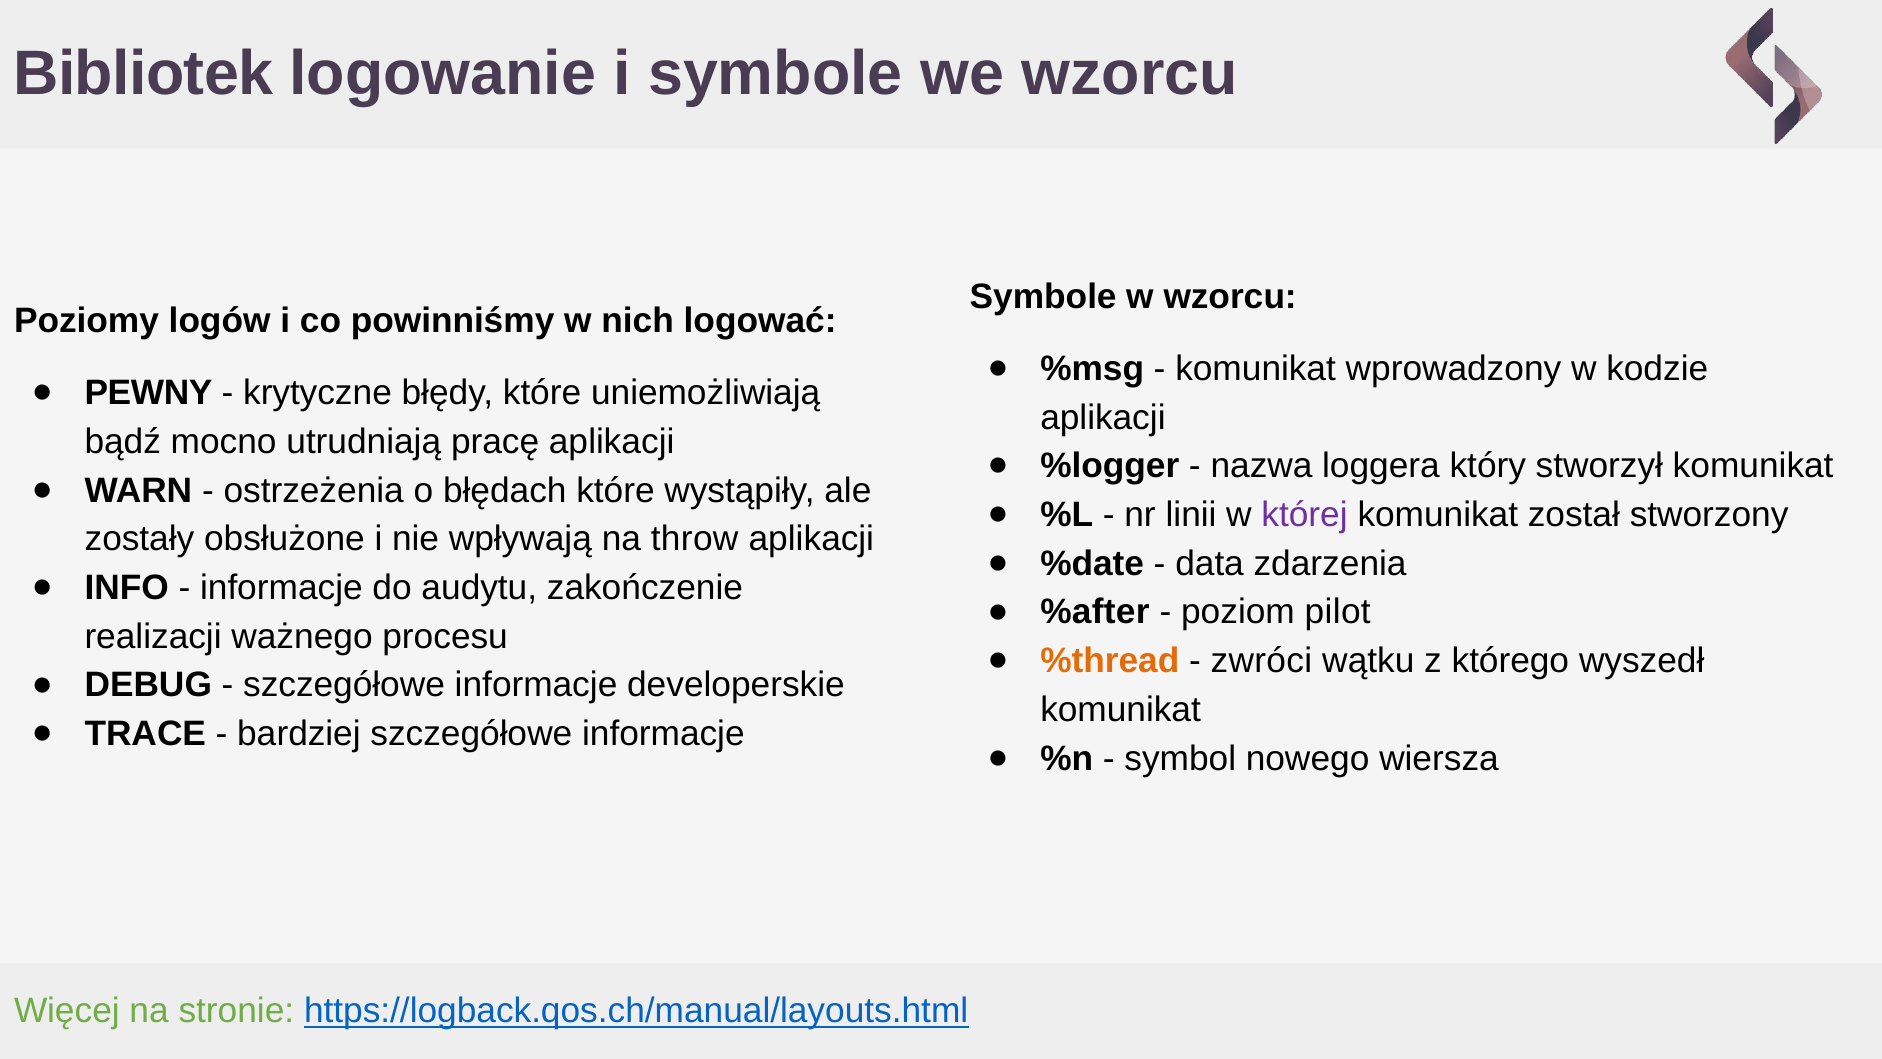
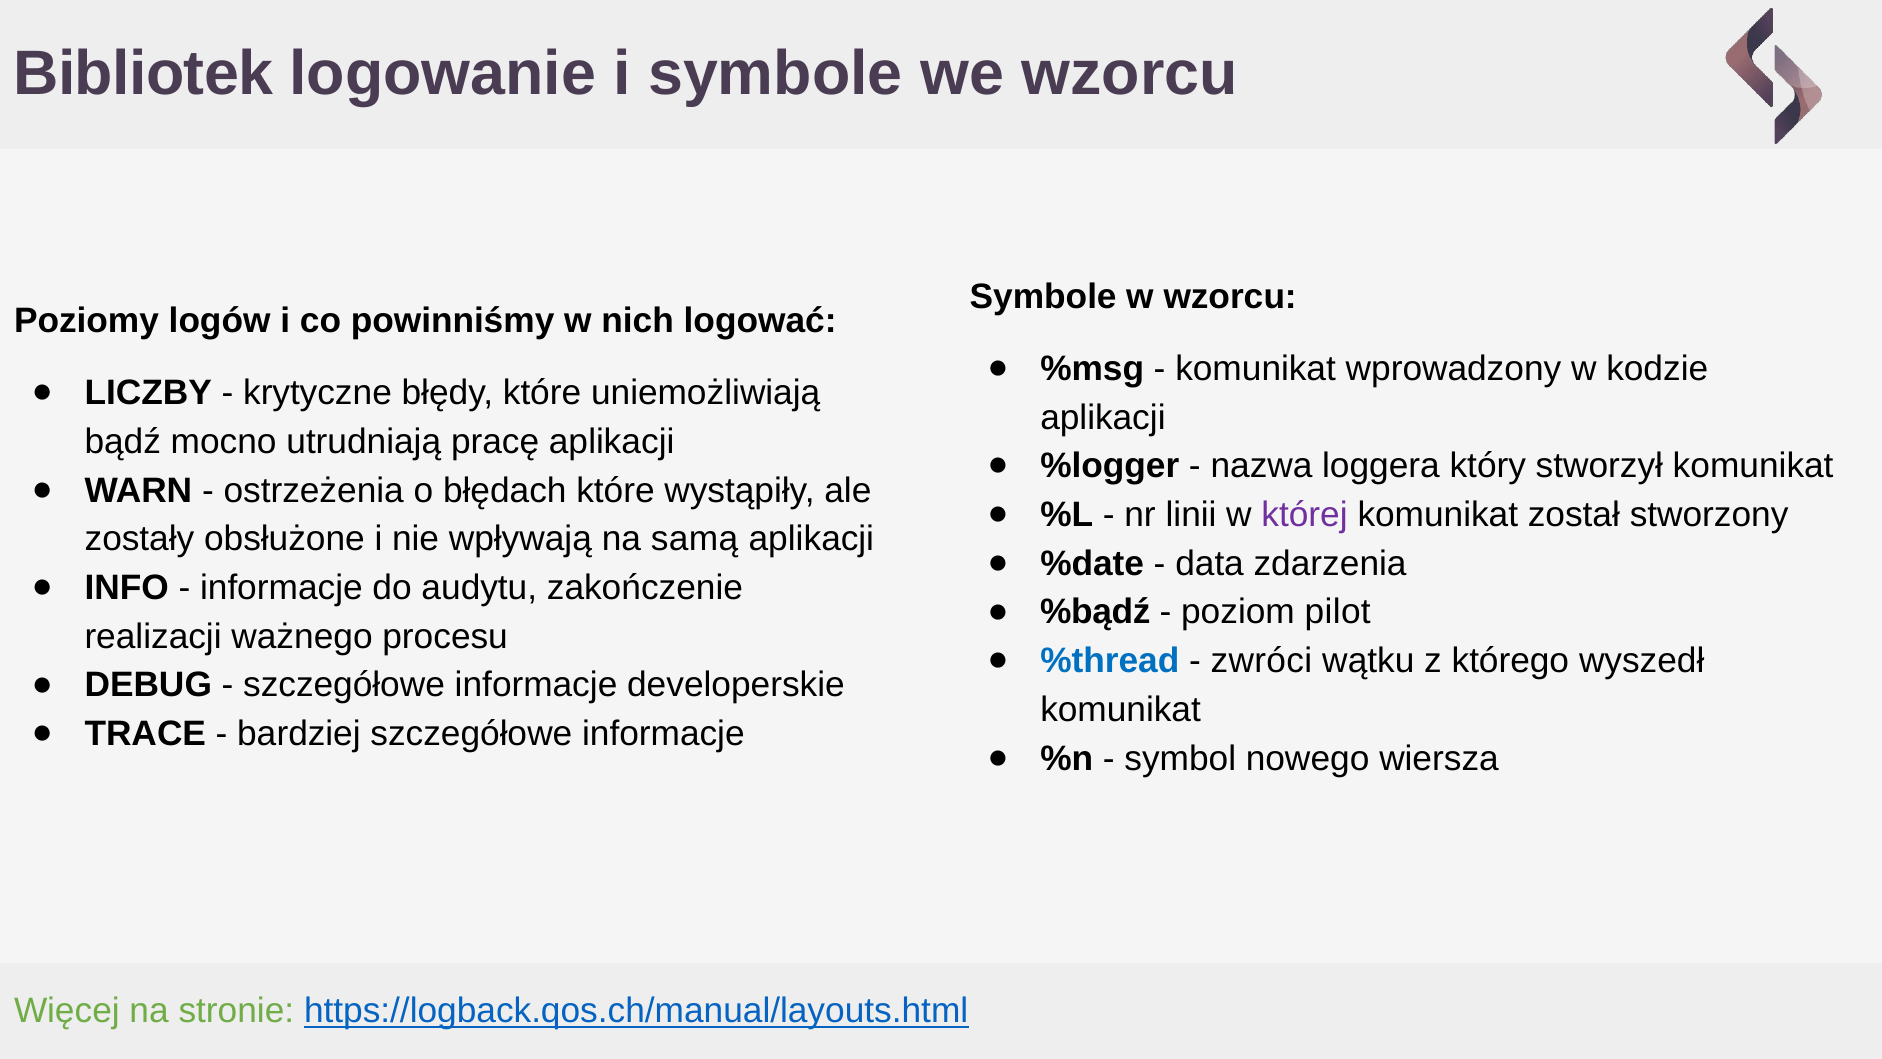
PEWNY: PEWNY -> LICZBY (148, 393)
throw: throw -> samą (695, 539)
%after: %after -> %bądź (1095, 612)
%thread colour: orange -> blue (1110, 661)
